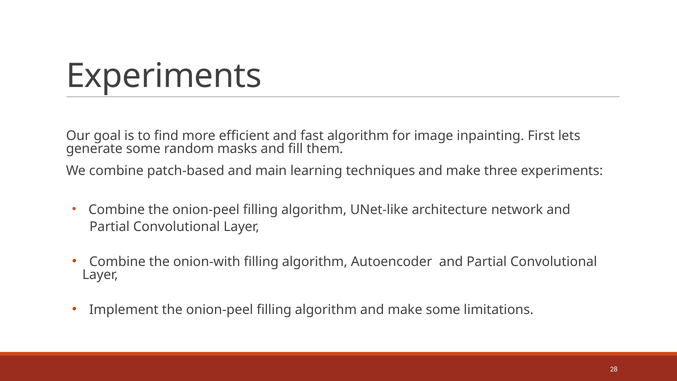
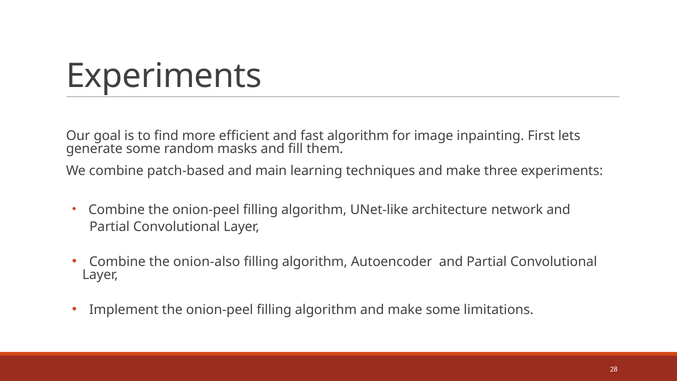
onion-with: onion-with -> onion-also (207, 261)
